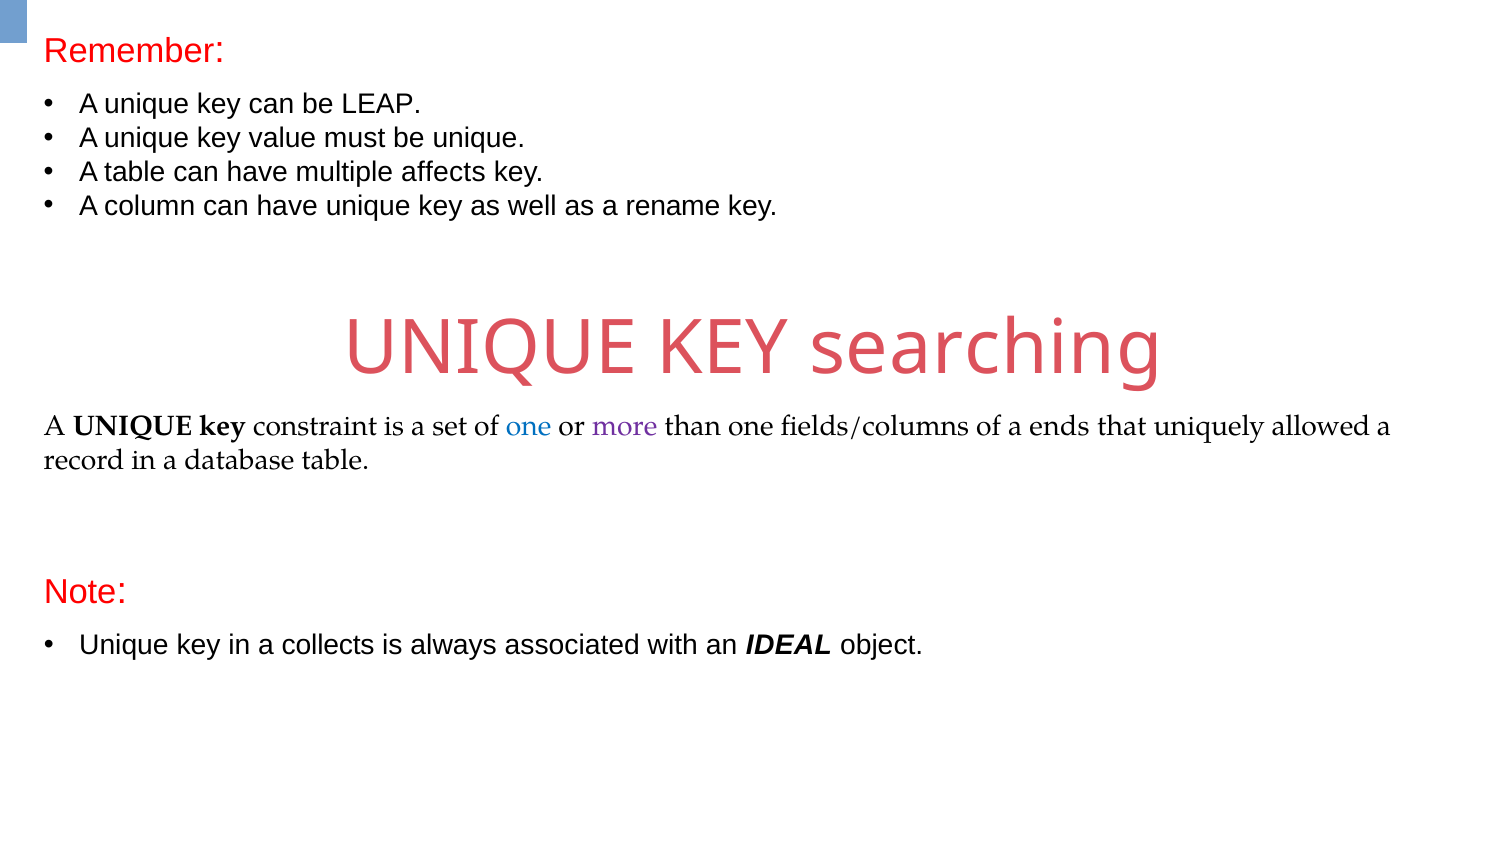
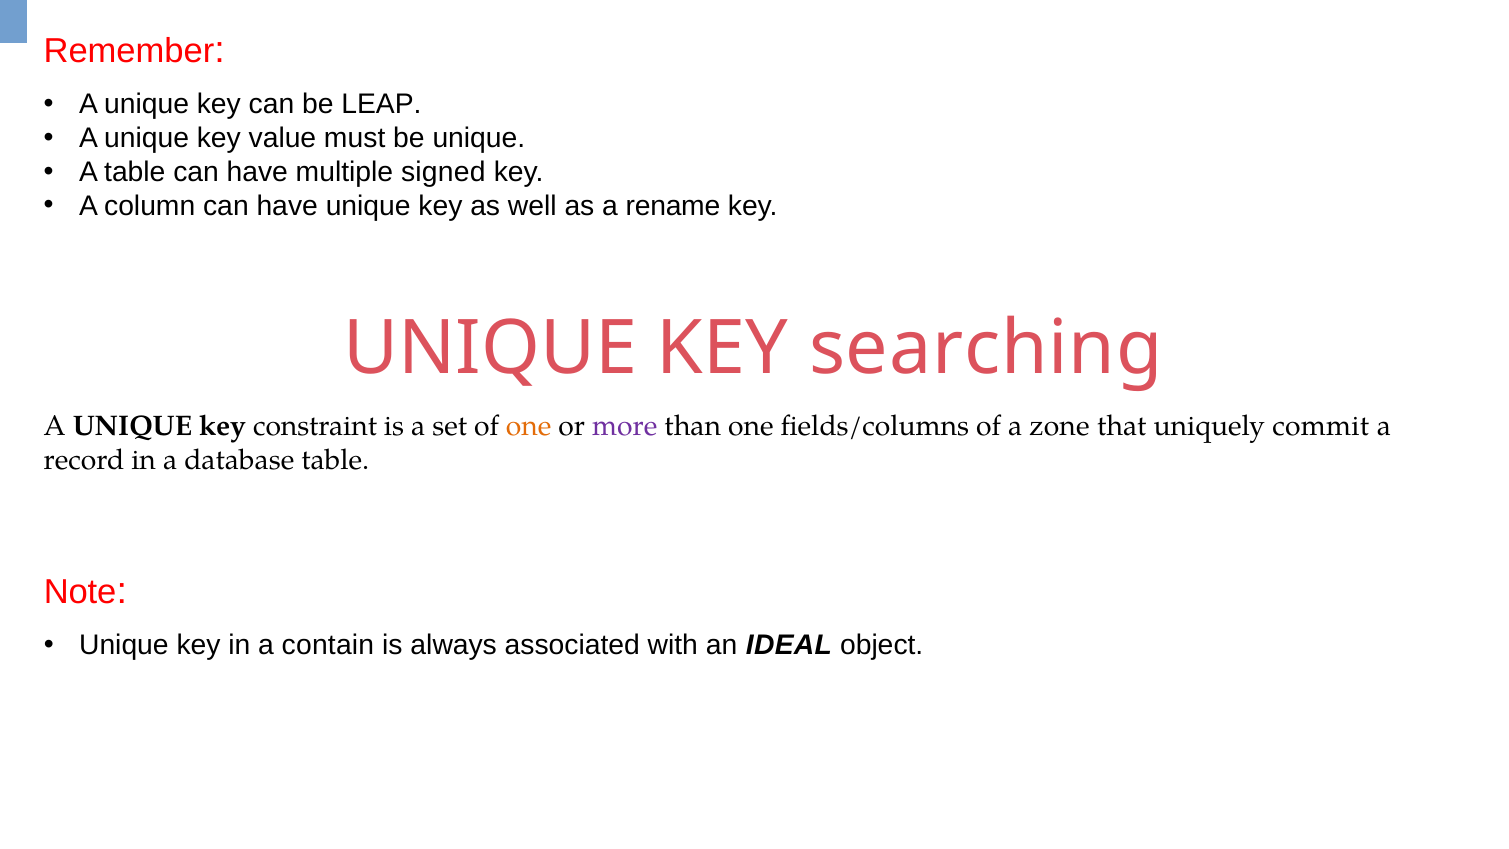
affects: affects -> signed (443, 172)
one colour: blue -> orange (529, 426)
ends: ends -> zone (1060, 426)
allowed: allowed -> commit (1321, 426)
collects: collects -> contain (328, 645)
